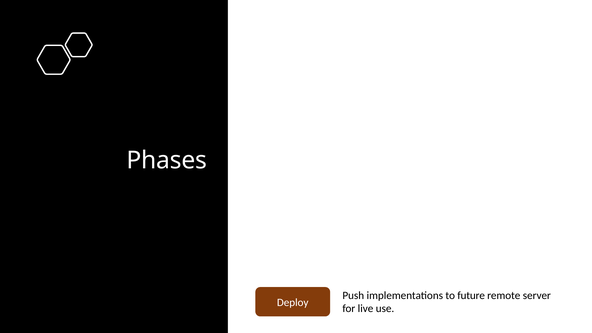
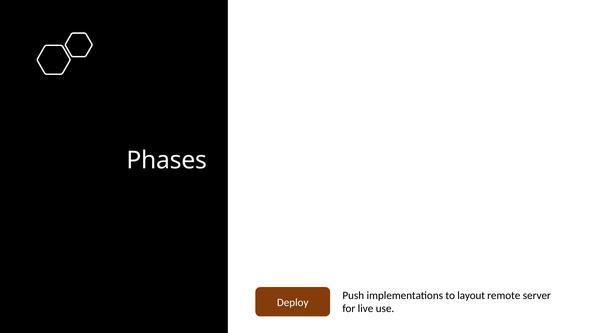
future: future -> layout (471, 295)
